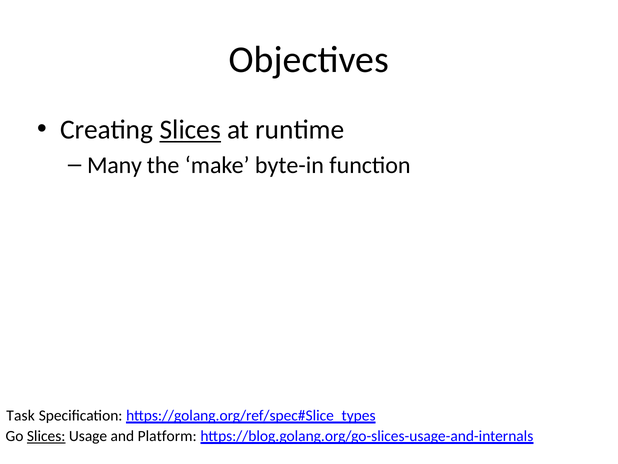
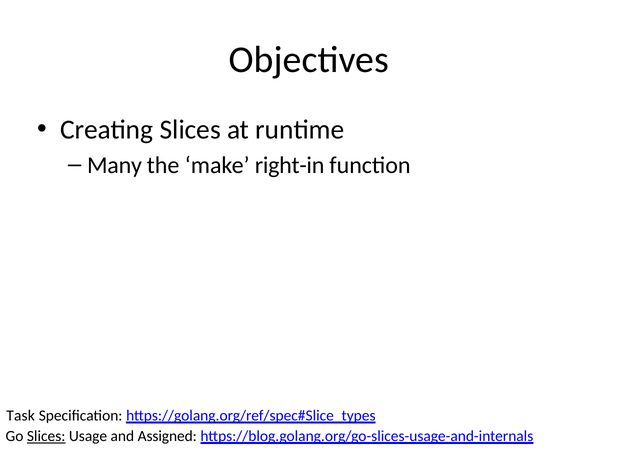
Slices underline: present -> none (190, 130)
byte-in: byte-in -> right-in (290, 165)
Platform: Platform -> Assigned (167, 436)
